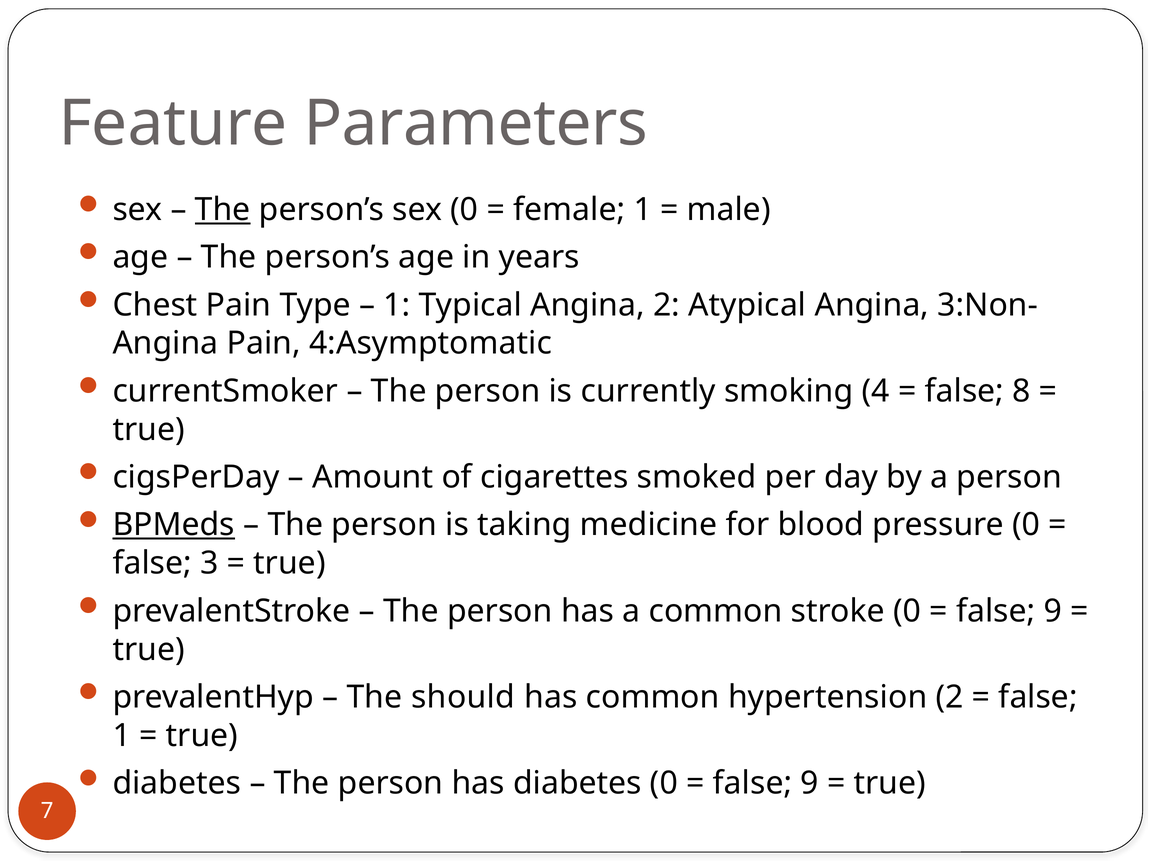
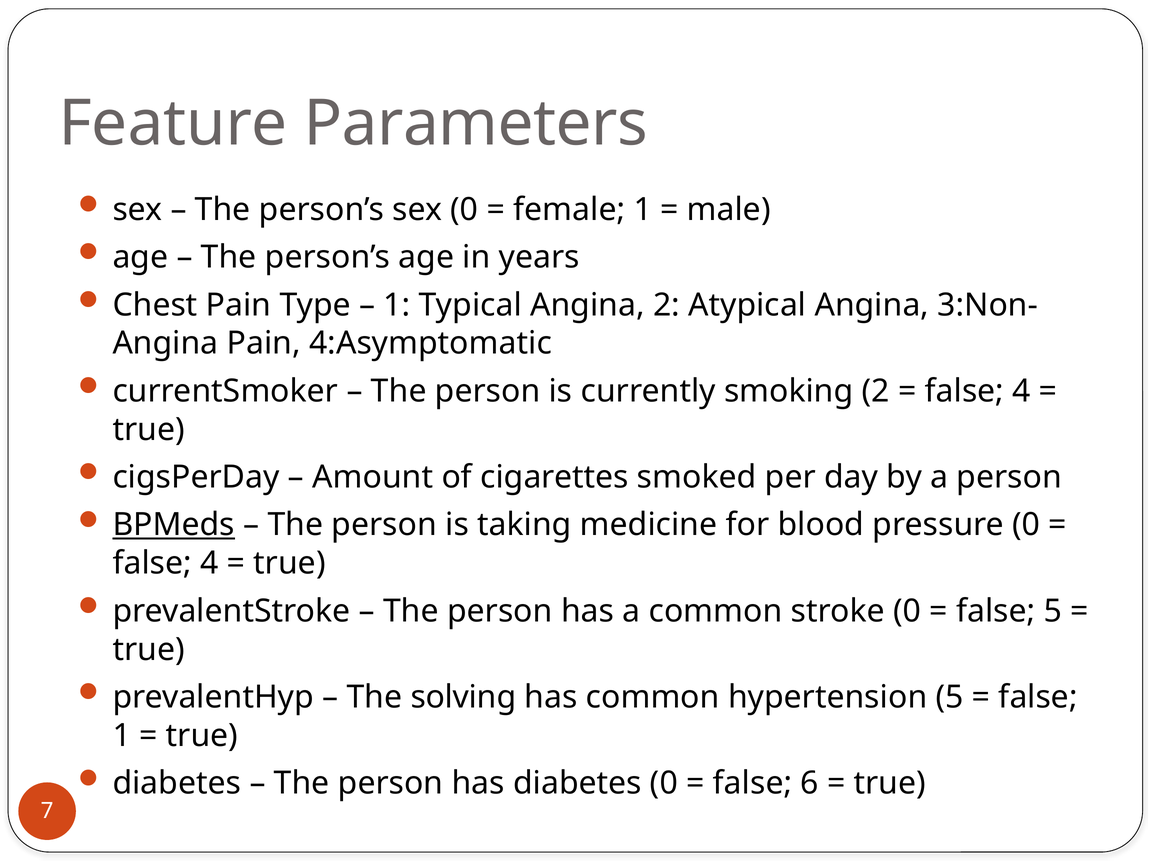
The underline: present -> none (223, 209)
smoking 4: 4 -> 2 (876, 391)
8: 8 -> 4 (1021, 391)
3: 3 -> 4 (209, 563)
9: 9 -> 5 (1053, 611)
should: should -> solving (463, 697)
hypertension 2: 2 -> 5 (950, 697)
9: 9 -> 6 (810, 783)
